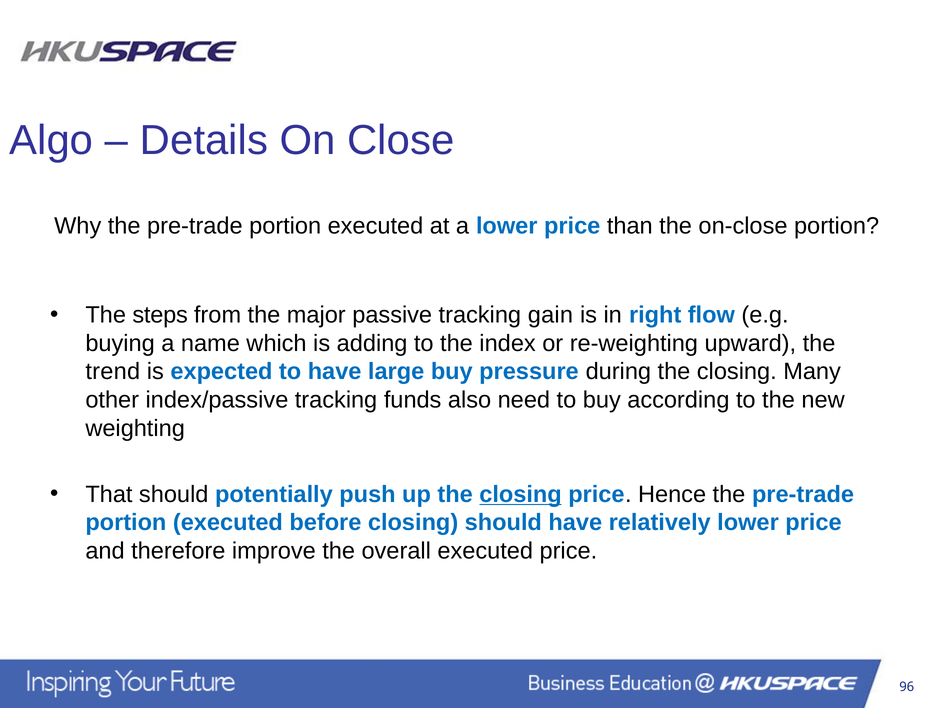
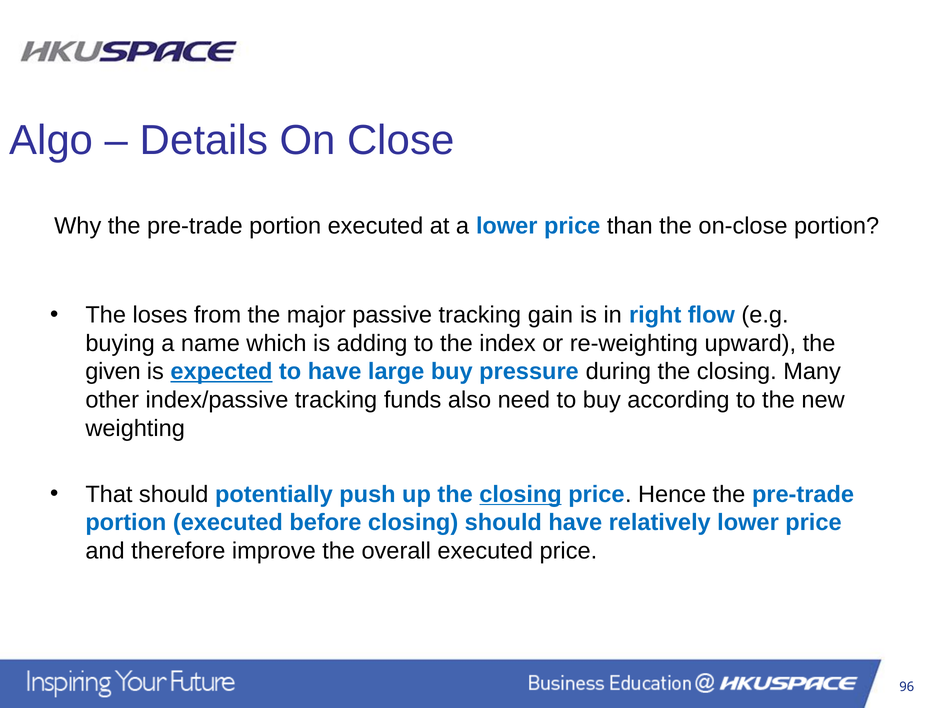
steps: steps -> loses (160, 315)
trend: trend -> given (113, 371)
expected underline: none -> present (221, 371)
